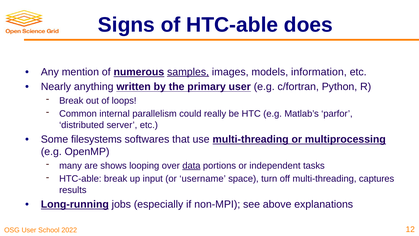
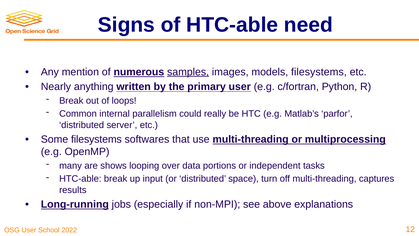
does: does -> need (308, 25)
models information: information -> filesystems (319, 72)
data underline: present -> none (191, 165)
or username: username -> distributed (203, 179)
